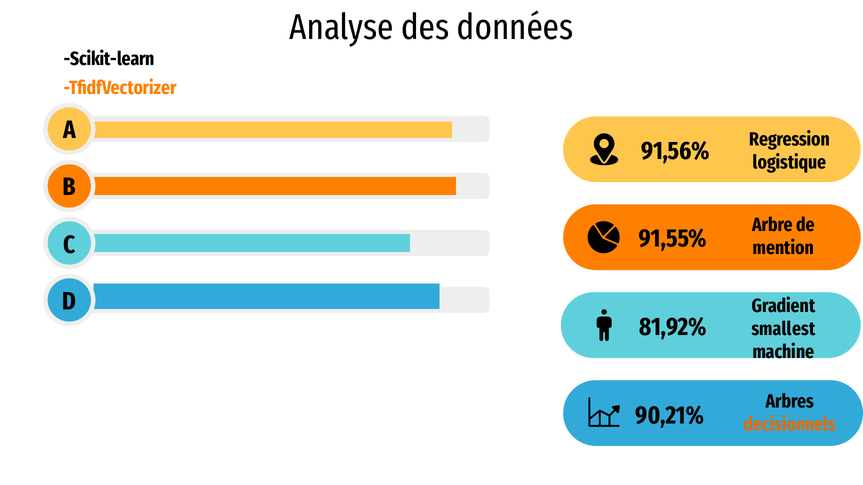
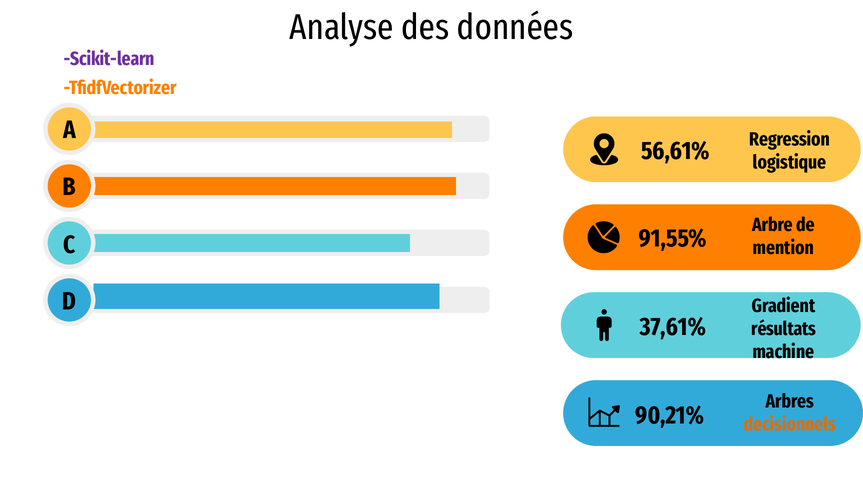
Scikit-learn colour: black -> purple (109, 59)
91,56%: 91,56% -> 56,61% (676, 151)
81,92%: 81,92% -> 37,61% (673, 327)
smallest: smallest -> résultats (784, 329)
